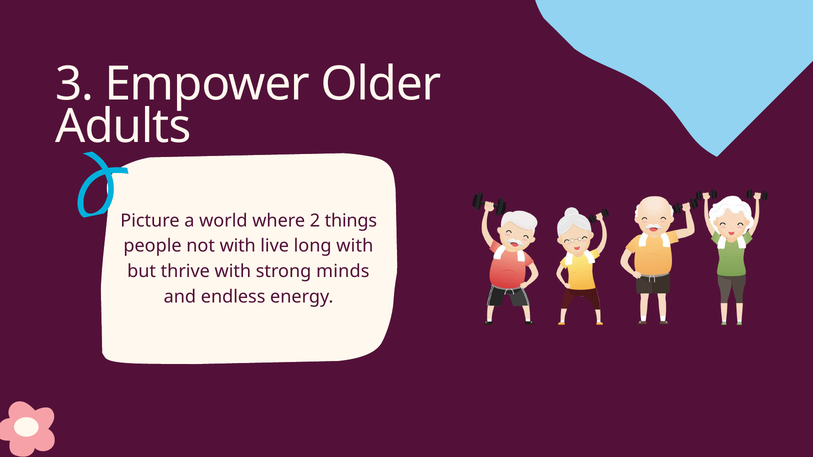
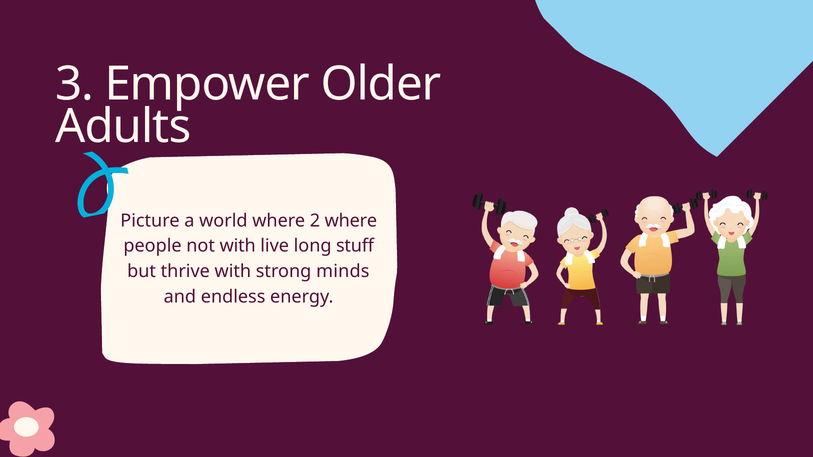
2 things: things -> where (351, 221)
long with: with -> stuff (355, 246)
